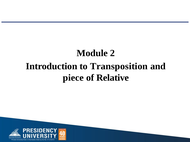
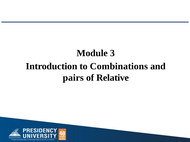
2: 2 -> 3 (112, 53)
Transposition: Transposition -> Combinations (119, 67)
piece: piece -> pairs (73, 78)
